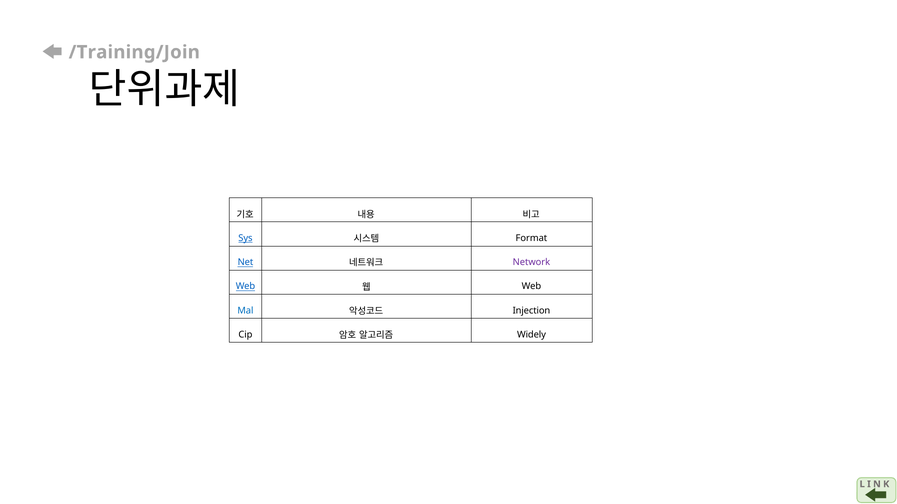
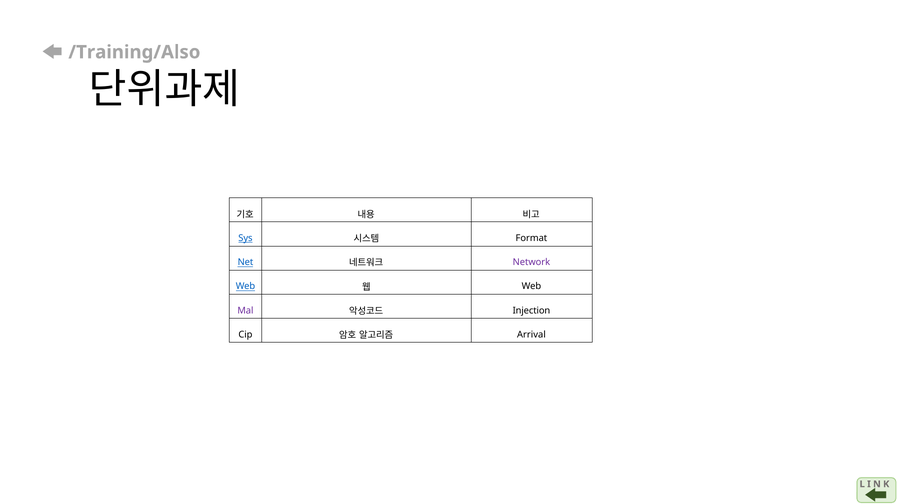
/Training/Join: /Training/Join -> /Training/Also (134, 52)
Mal colour: blue -> purple (245, 311)
Widely: Widely -> Arrival (531, 335)
